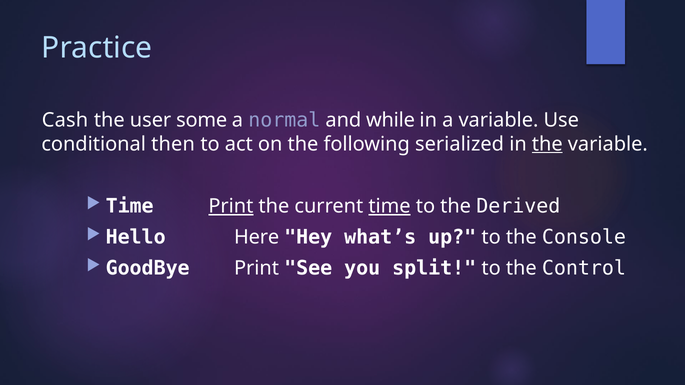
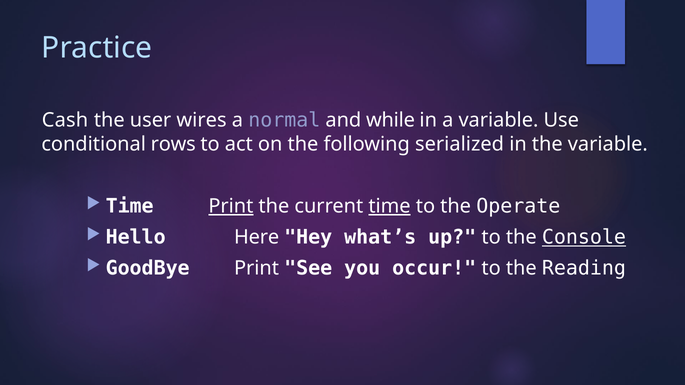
some: some -> wires (202, 120)
then: then -> rows (173, 144)
the underline: present -> none (547, 144)
Derived: Derived -> Operate (518, 206)
Console underline: none -> present (584, 237)
split: split -> occur (434, 269)
Control: Control -> Reading (584, 269)
